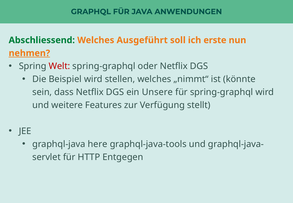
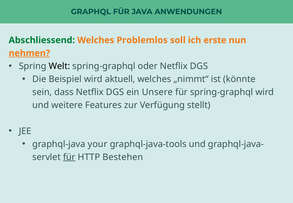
Ausgeführt: Ausgeführt -> Problemlos (142, 40)
Welt colour: red -> black (59, 66)
stellen: stellen -> aktuell (120, 79)
here: here -> your (98, 144)
für underline: none -> present (69, 157)
Entgegen: Entgegen -> Bestehen (123, 157)
